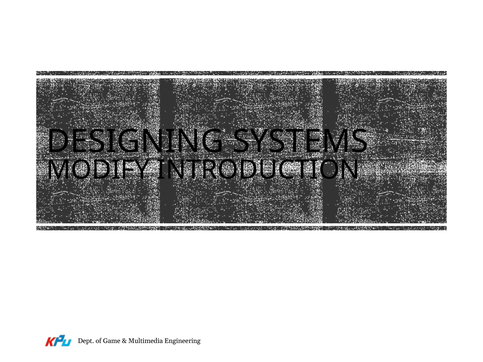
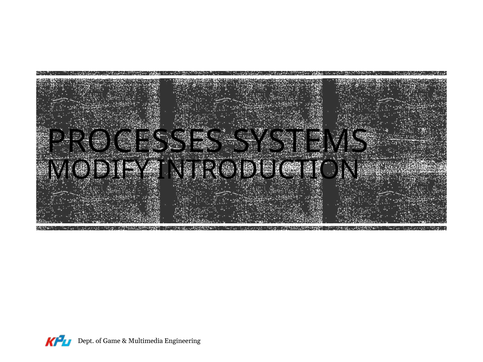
DESIGNING: DESIGNING -> PROCESSES (135, 142)
